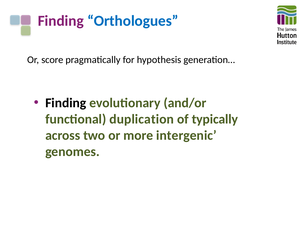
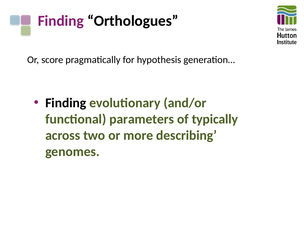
Orthologues colour: blue -> black (133, 21)
duplication: duplication -> parameters (142, 119)
intergenic: intergenic -> describing (186, 135)
